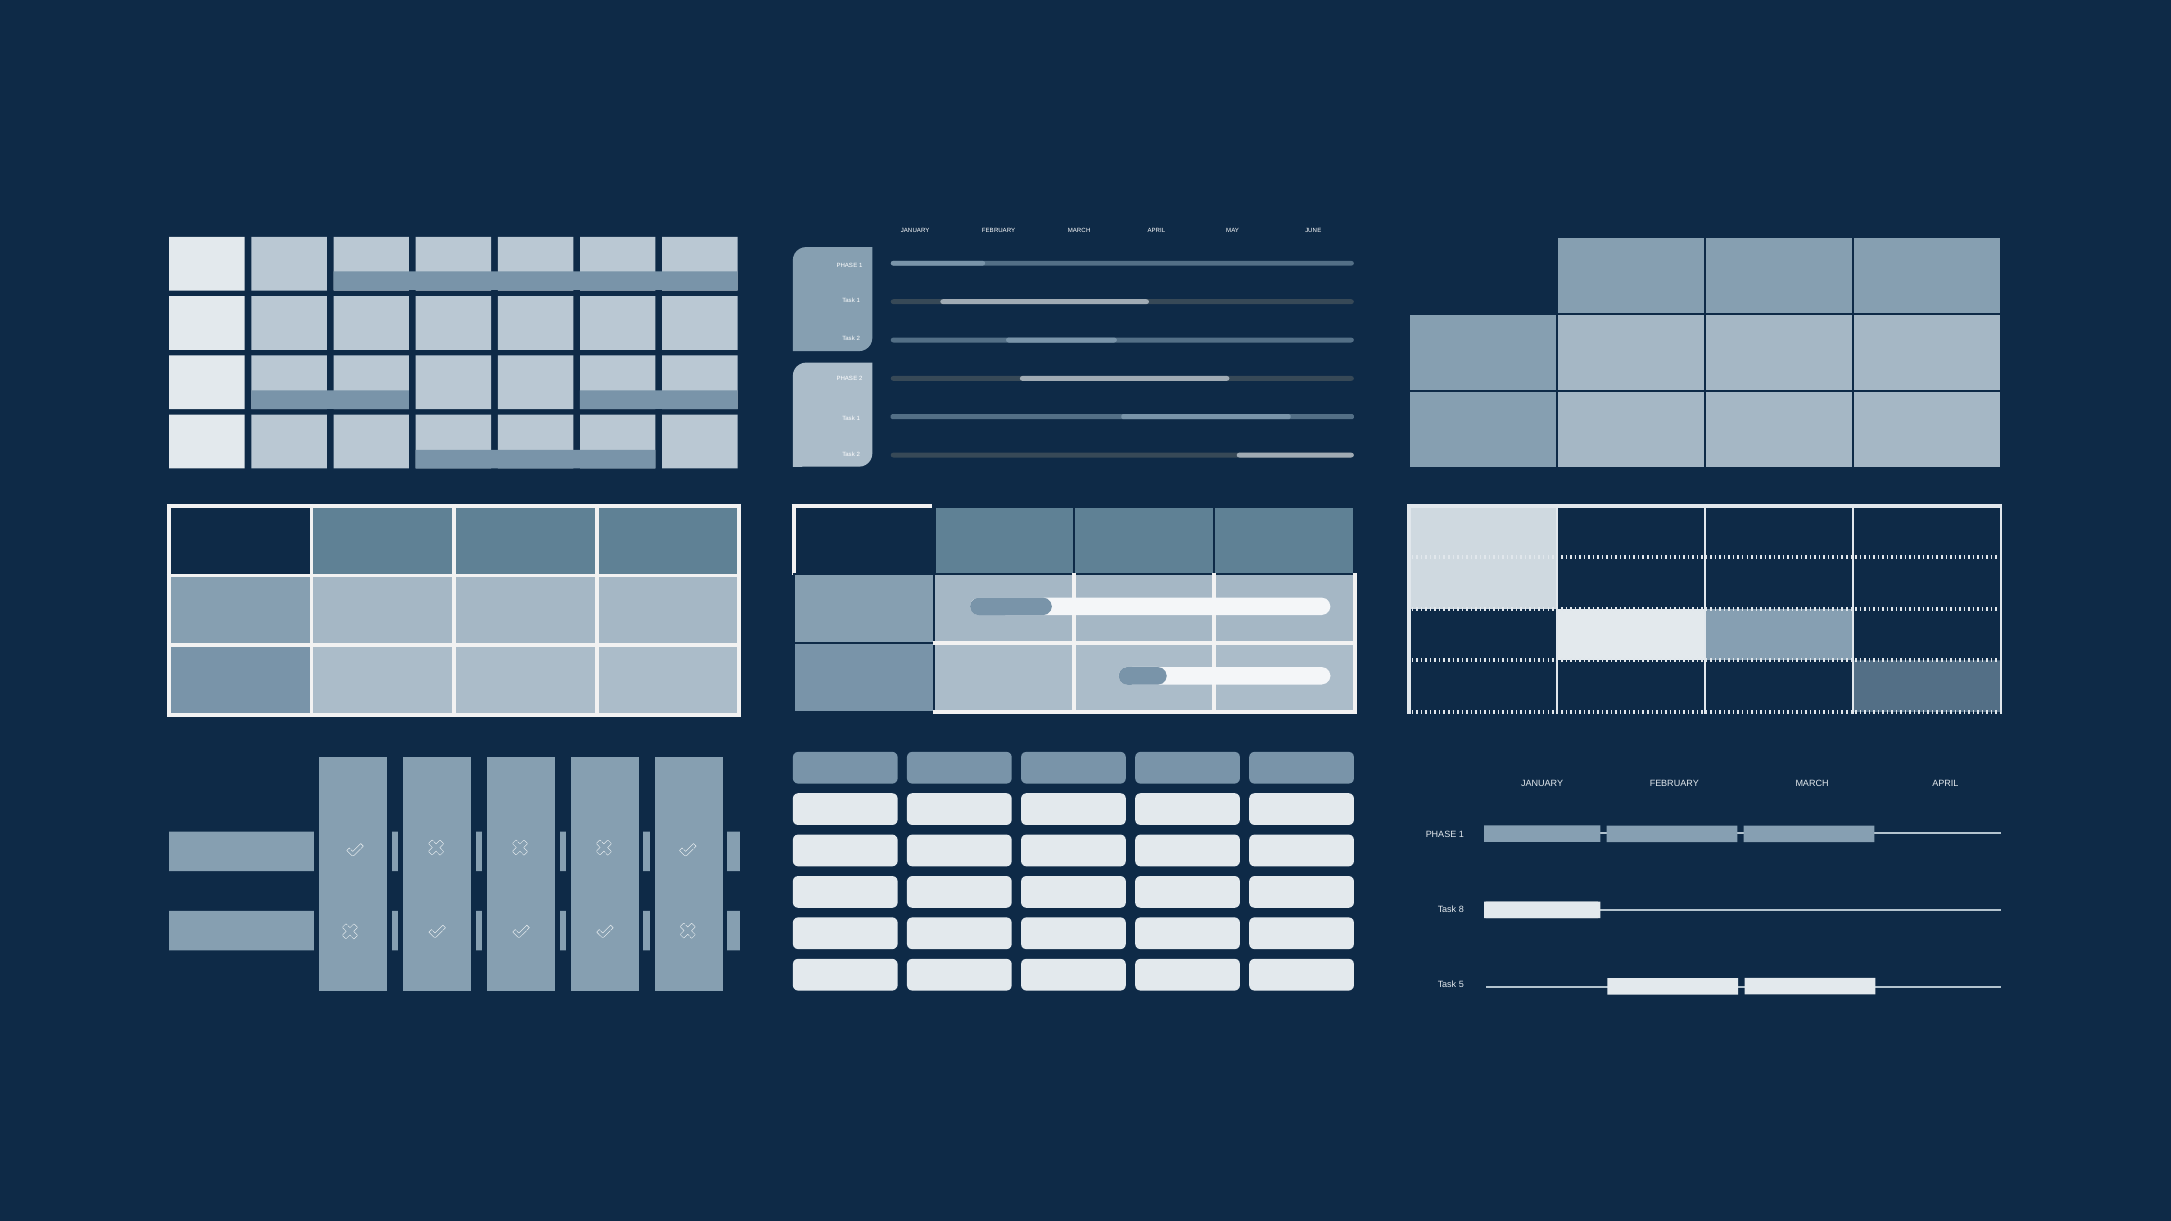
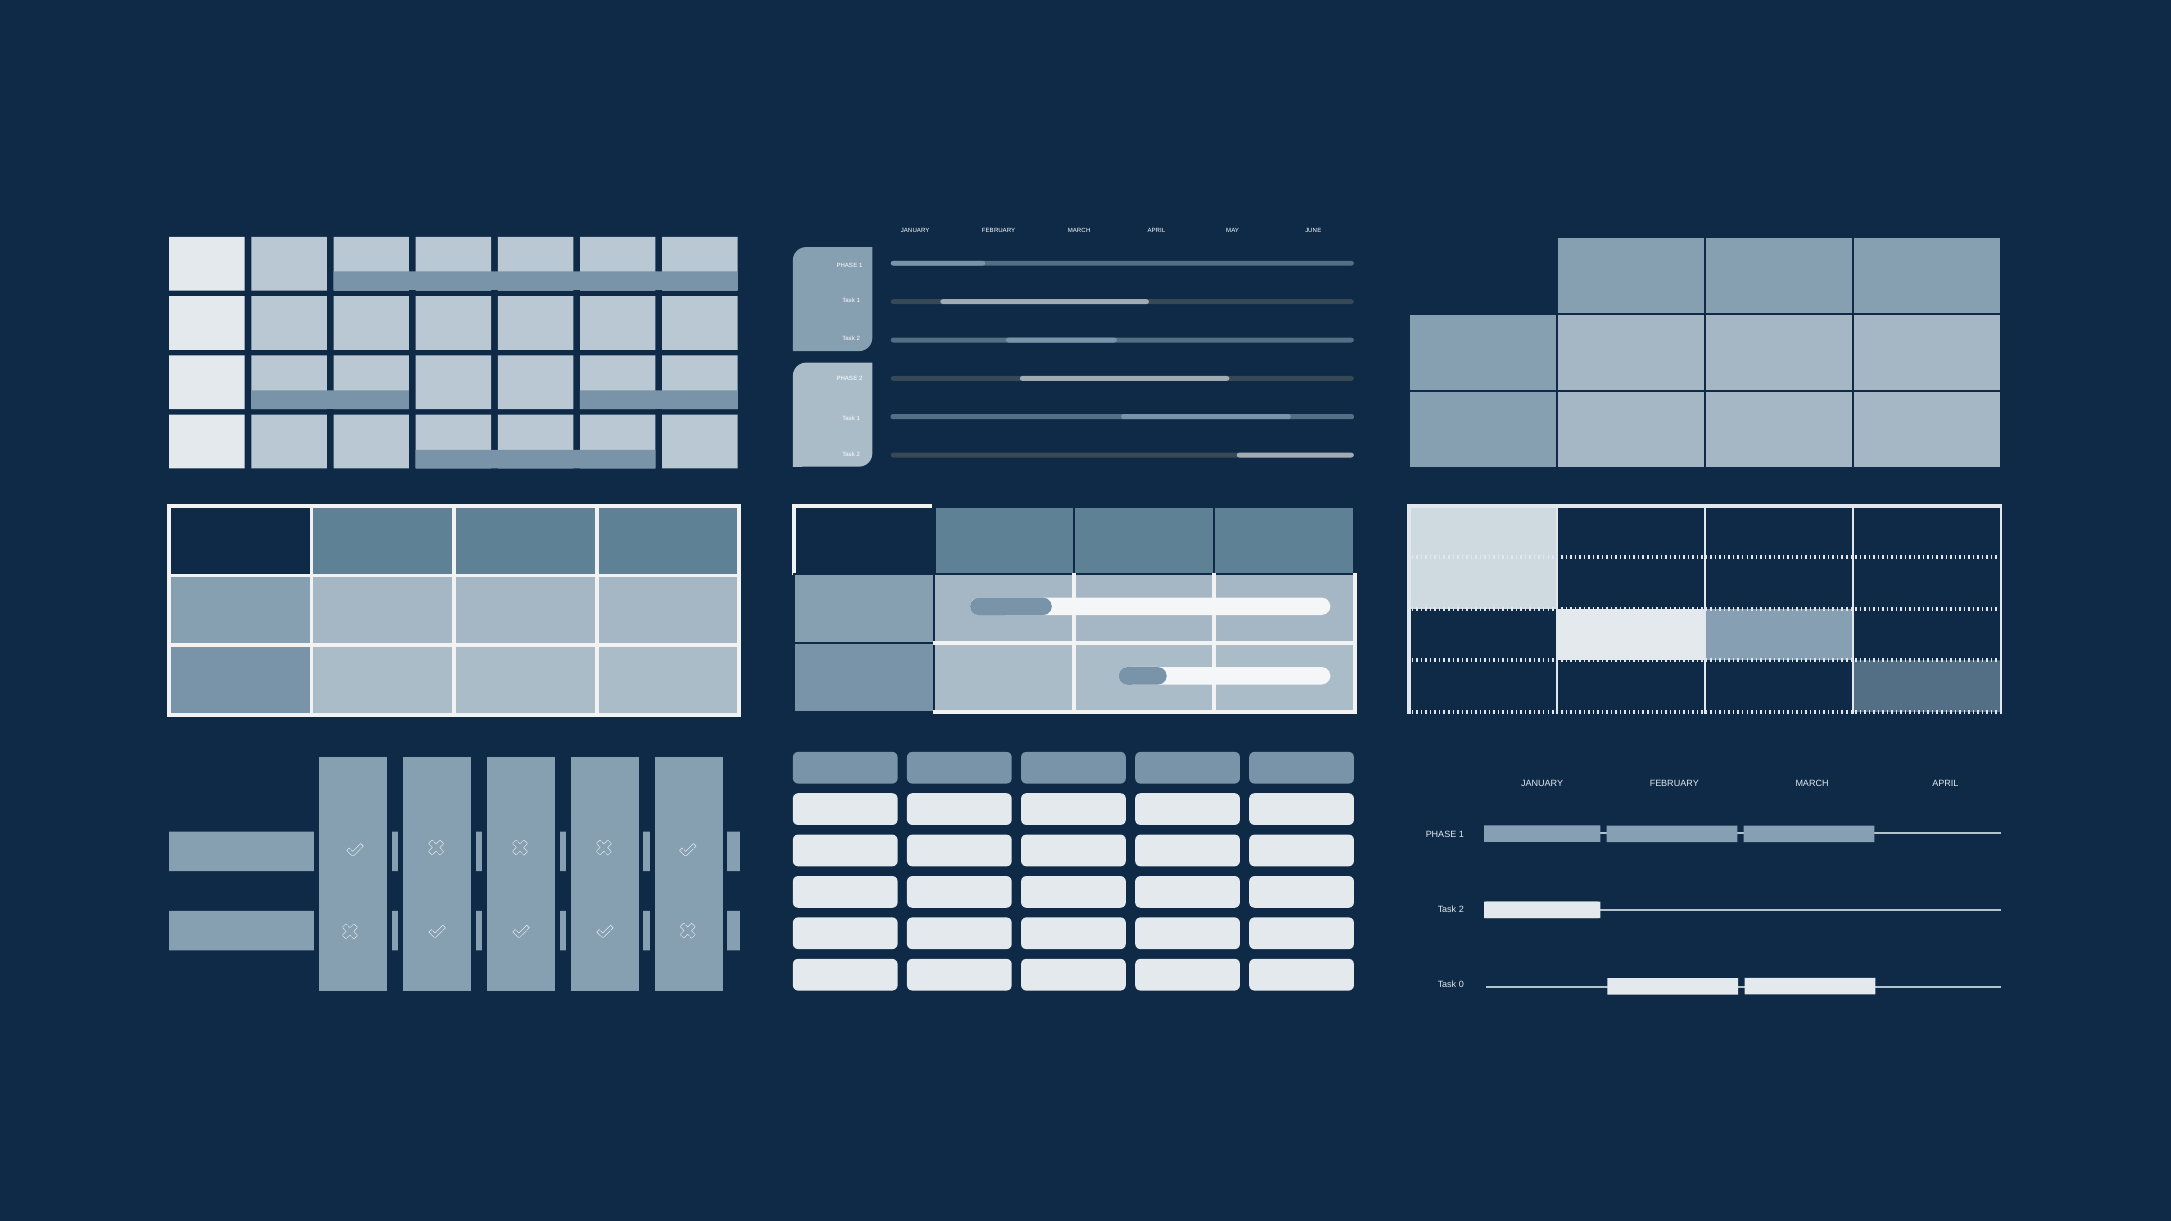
8: 8 -> 2 (1461, 909)
5: 5 -> 0 (1461, 984)
